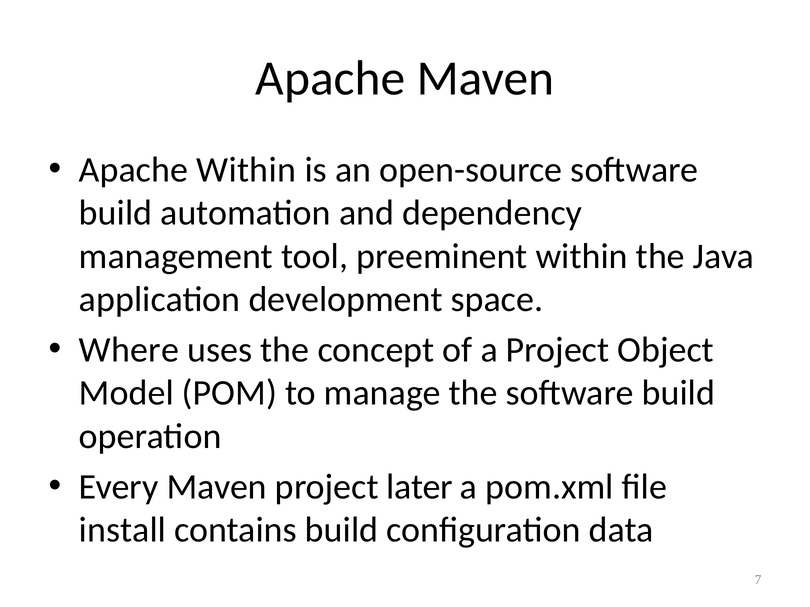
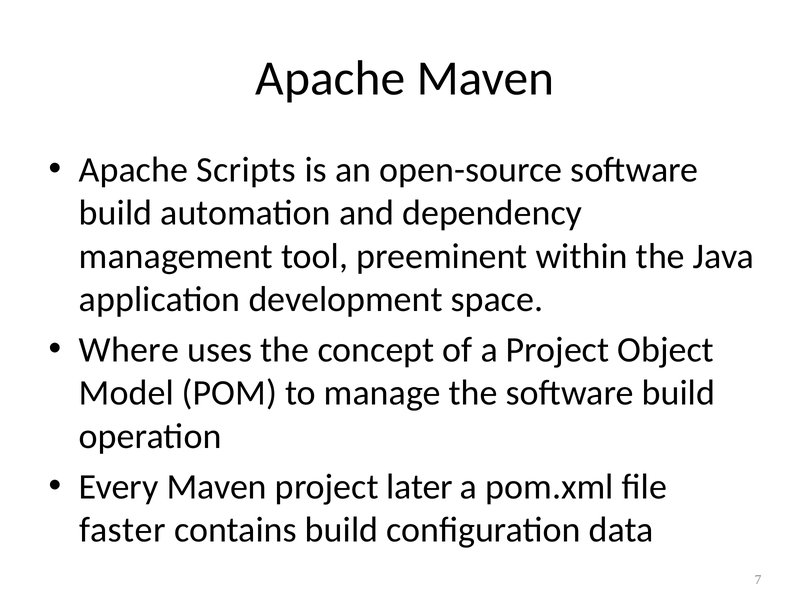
Apache Within: Within -> Scripts (246, 170)
install: install -> faster (122, 530)
